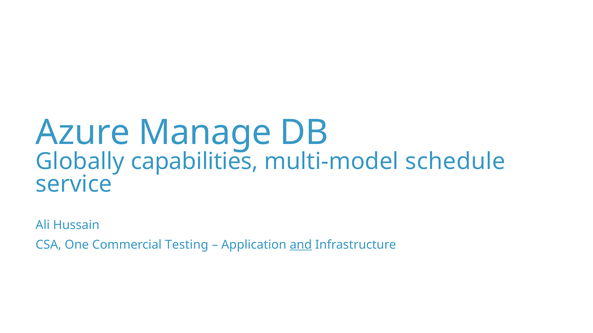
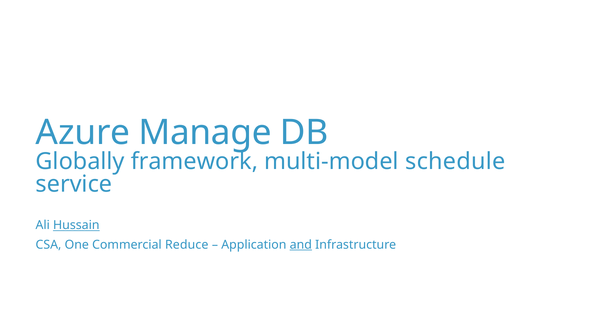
capabilities: capabilities -> framework (194, 162)
Hussain underline: none -> present (76, 226)
Testing: Testing -> Reduce (187, 245)
